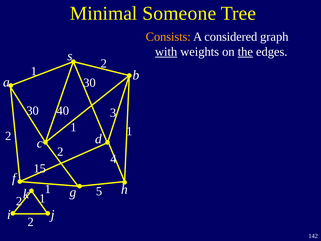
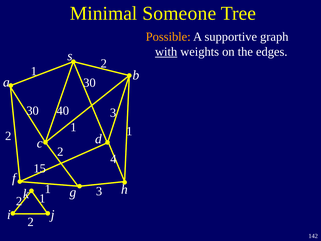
Consists: Consists -> Possible (168, 37)
considered: considered -> supportive (231, 37)
the underline: present -> none (245, 52)
1 5: 5 -> 3 (99, 191)
